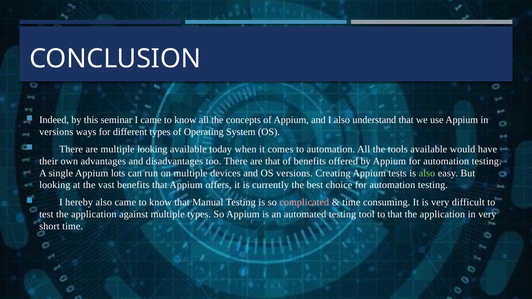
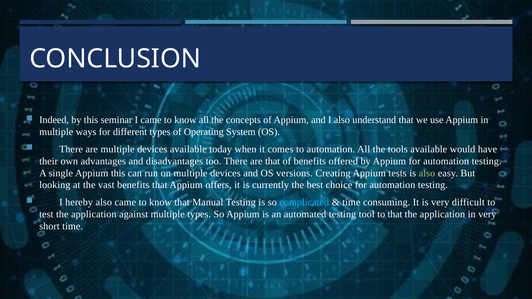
versions: versions -> multiple (56, 132)
are multiple looking: looking -> devices (152, 149)
Appium lots: lots -> this (118, 173)
complicated colour: pink -> light blue (304, 202)
